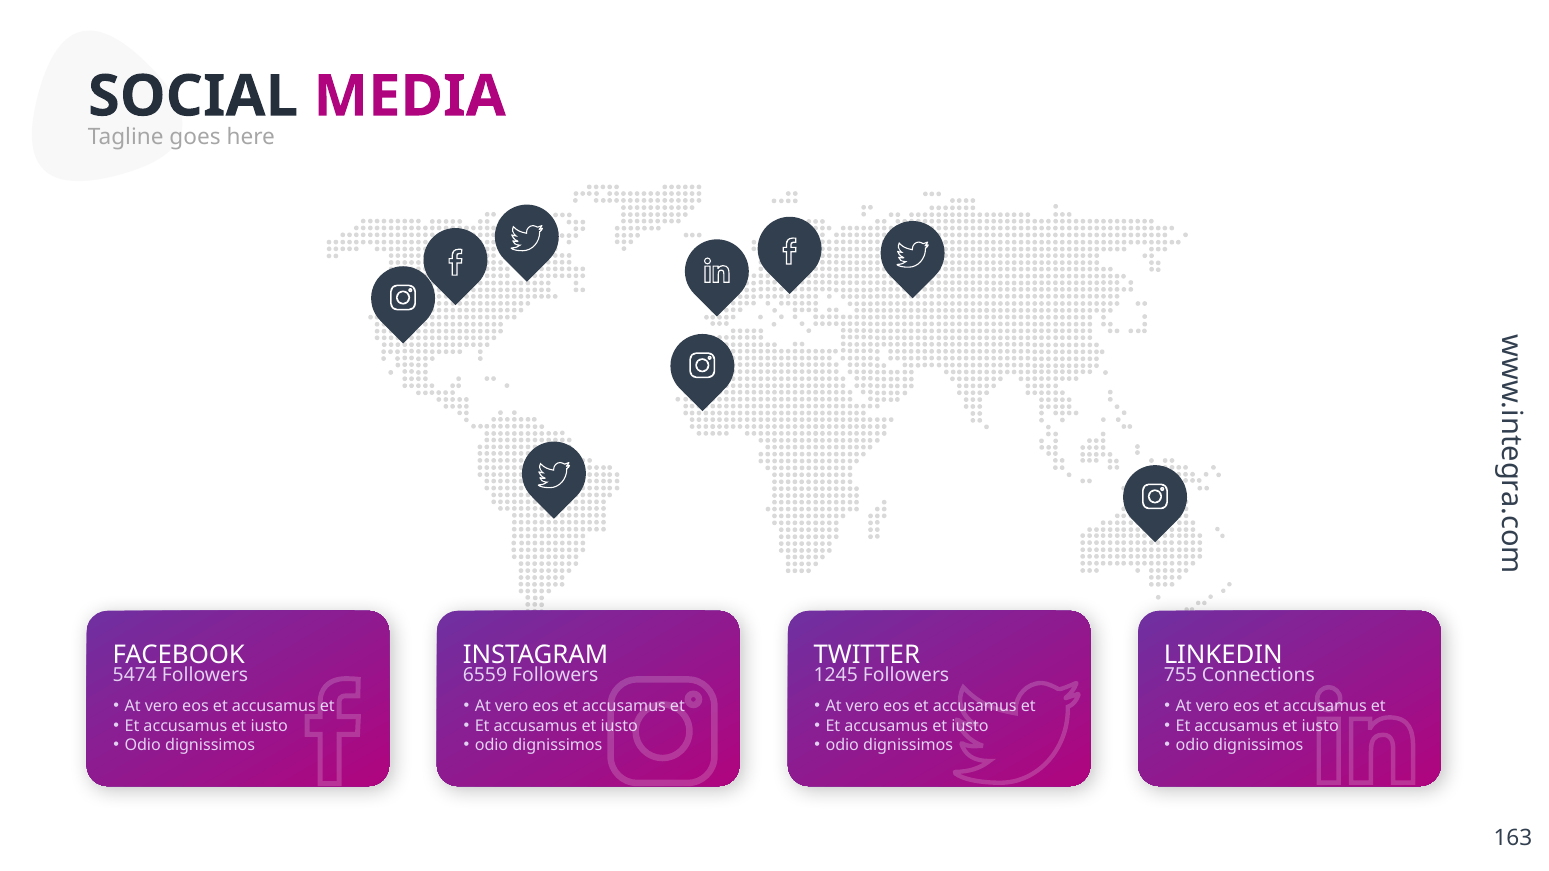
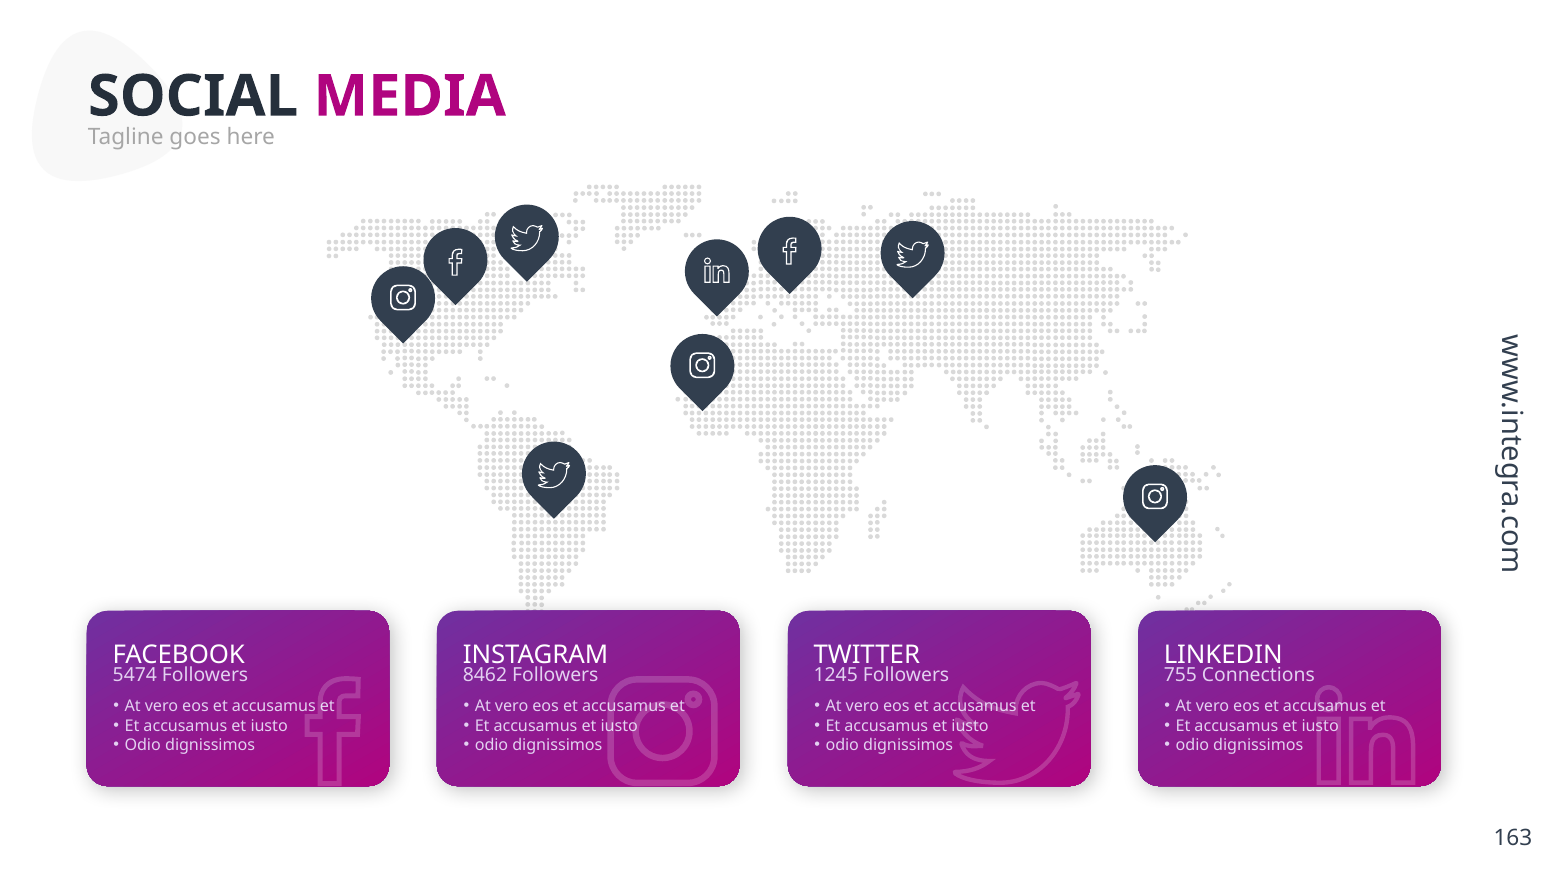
6559: 6559 -> 8462 (485, 675)
